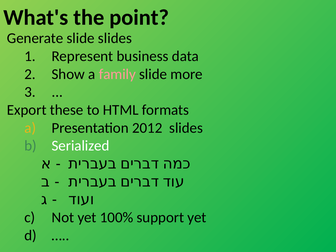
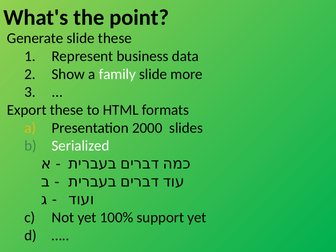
slide slides: slides -> these (115, 38)
family colour: pink -> white (117, 74)
2012: 2012 -> 2000 (147, 128)
